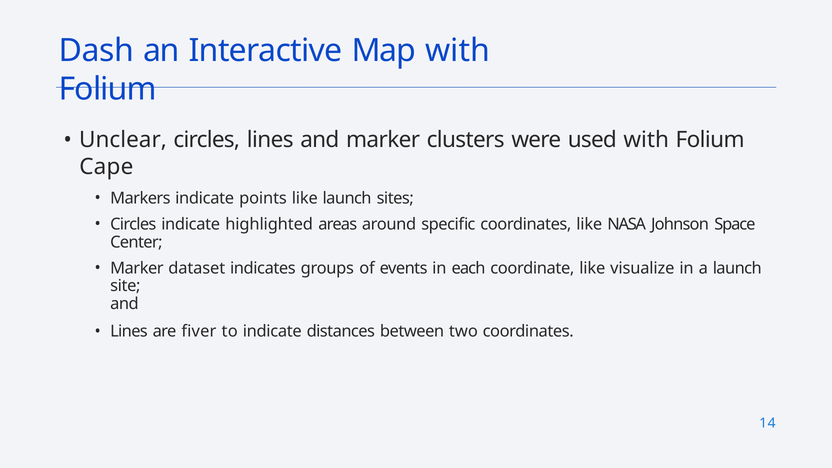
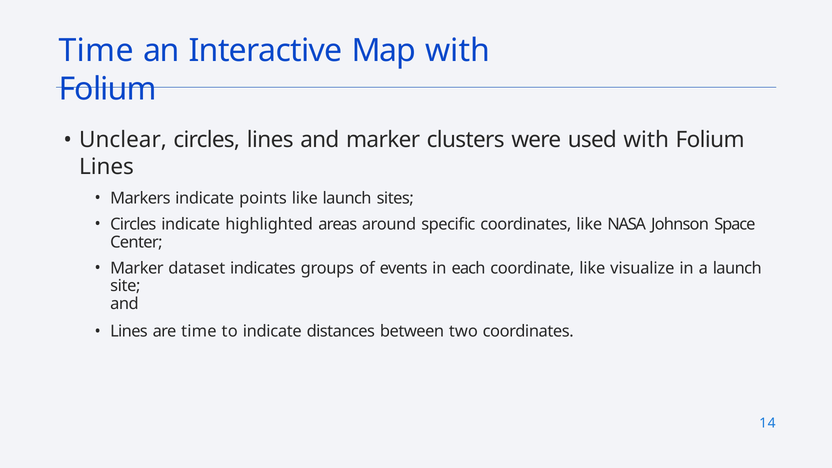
Dash: Dash -> Time (96, 51)
Cape: Cape -> Lines (106, 167)
are fiver: fiver -> time (199, 332)
